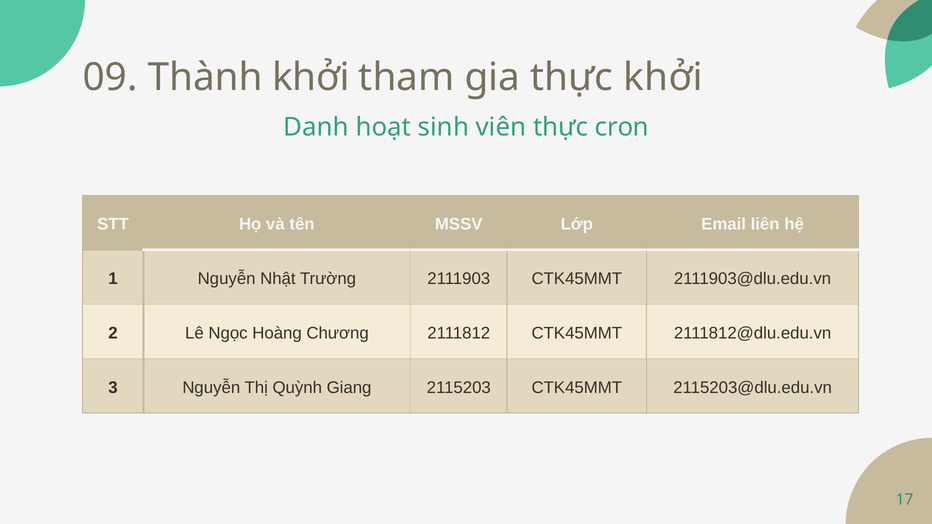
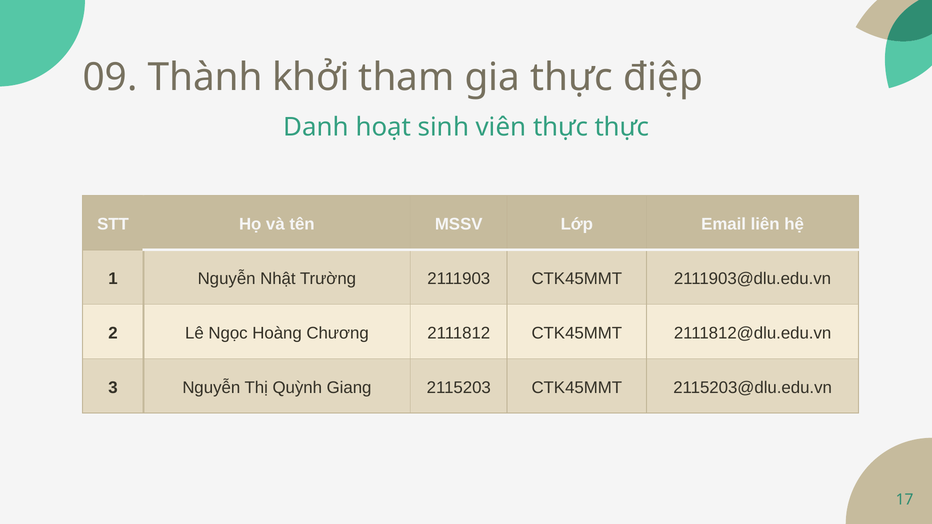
thực khởi: khởi -> điệp (663, 78)
thực cron: cron -> thực (622, 127)
